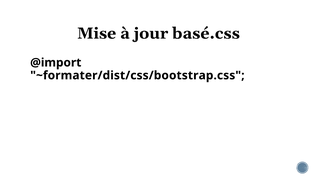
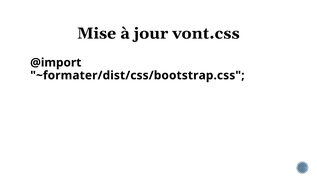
basé.css: basé.css -> vont.css (206, 33)
